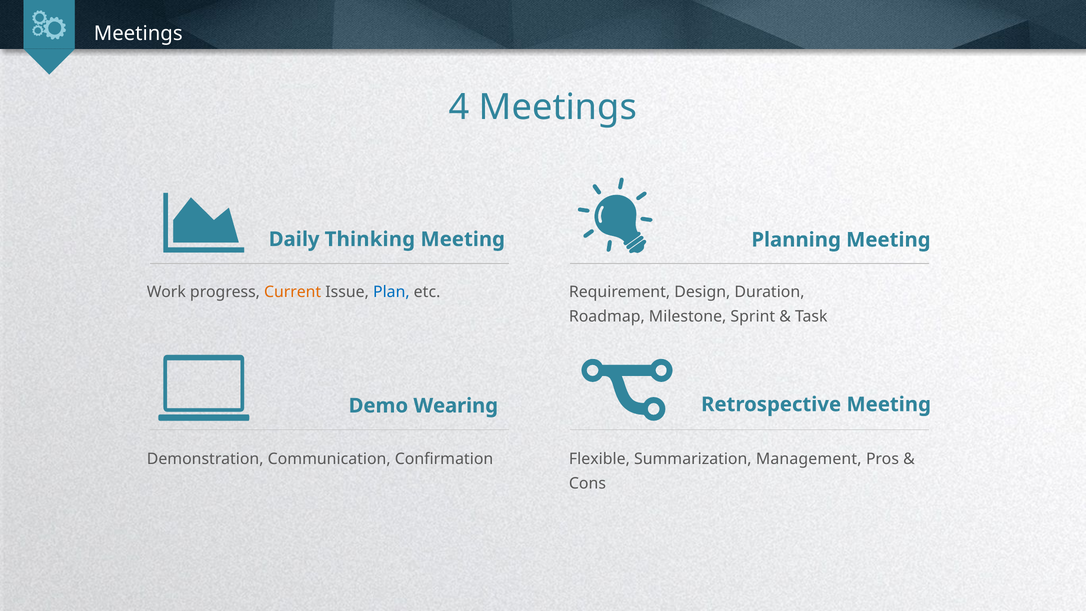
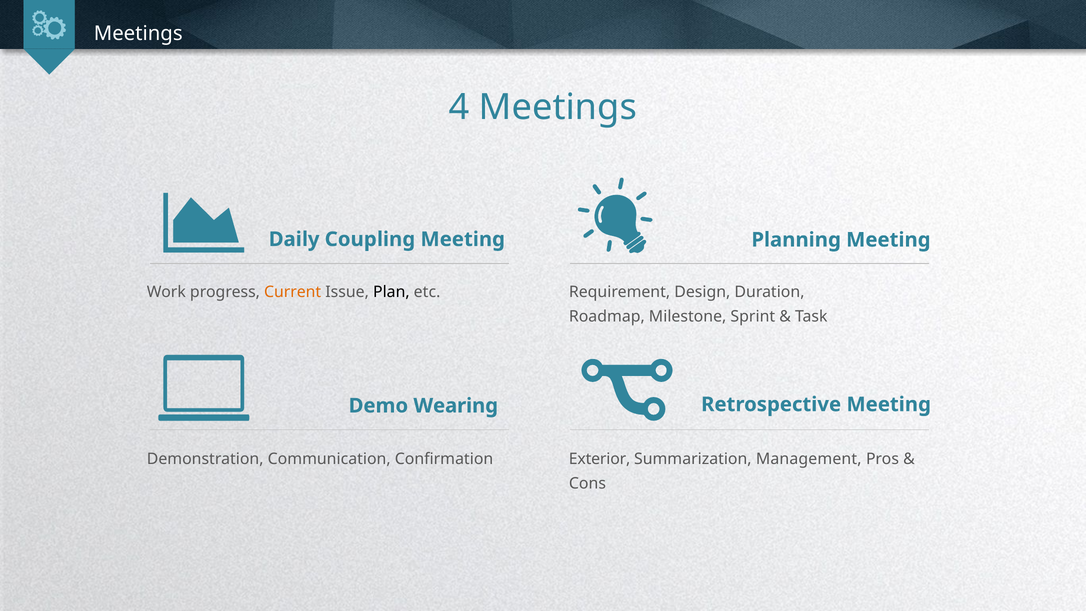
Thinking: Thinking -> Coupling (370, 239)
Plan colour: blue -> black (391, 292)
Flexible: Flexible -> Exterior (600, 459)
